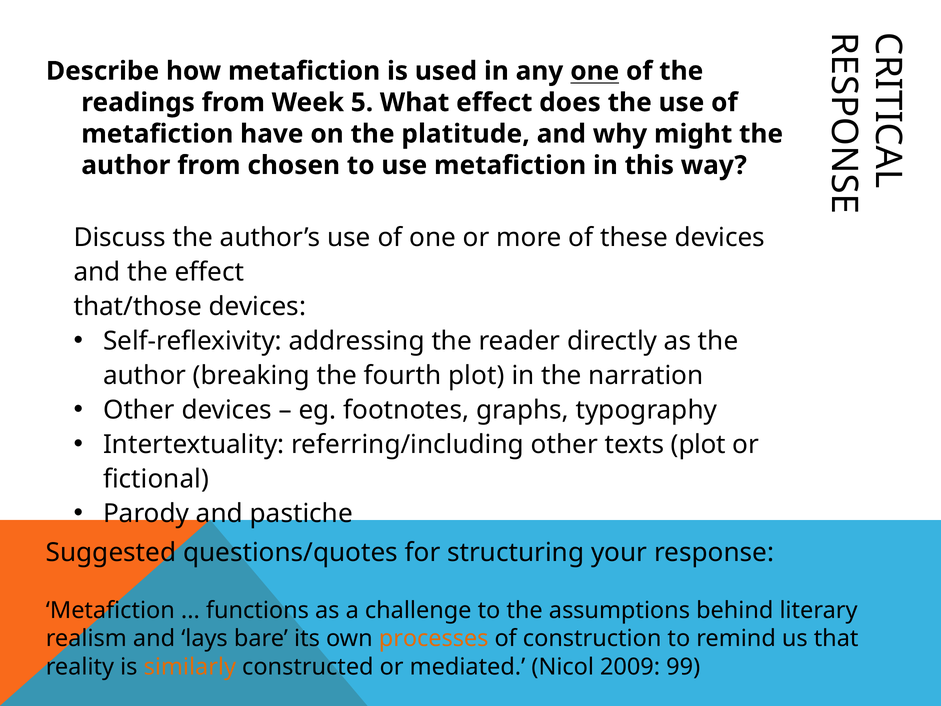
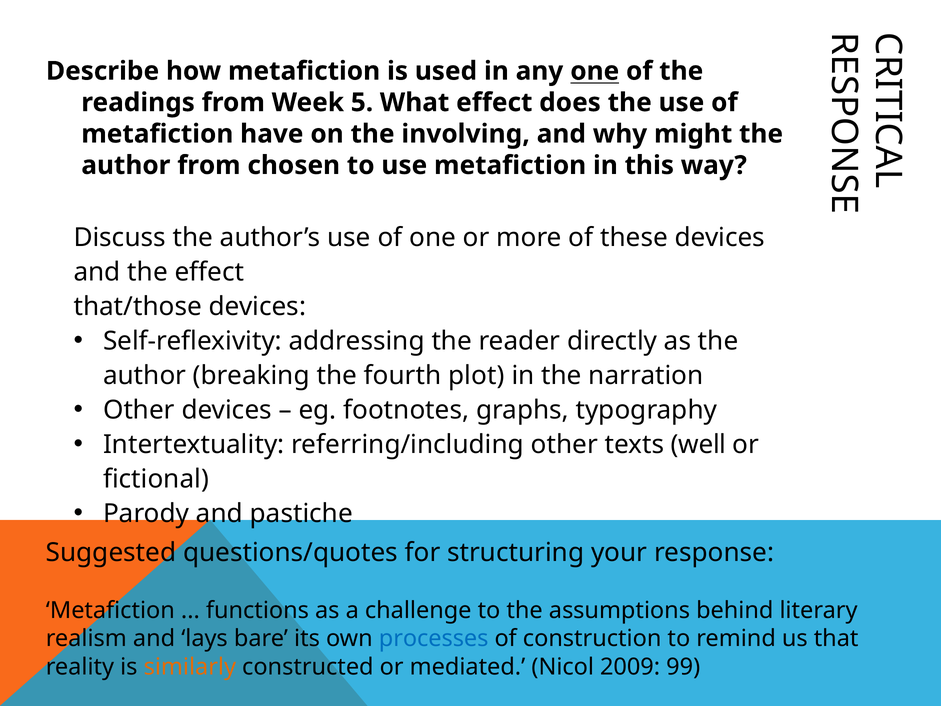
platitude: platitude -> involving (466, 134)
texts plot: plot -> well (698, 444)
processes colour: orange -> blue (434, 638)
